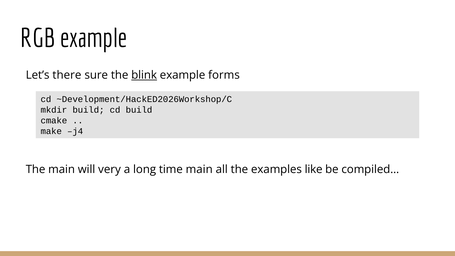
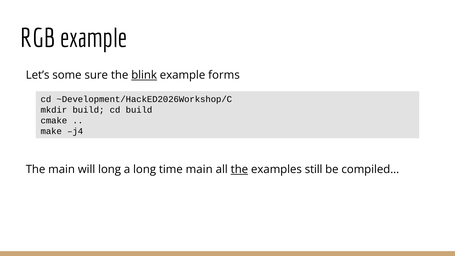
there: there -> some (67, 75)
will very: very -> long (110, 169)
the underline: none -> present (239, 169)
like: like -> still (314, 169)
